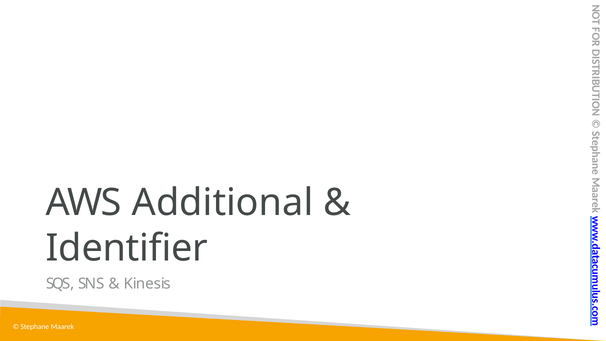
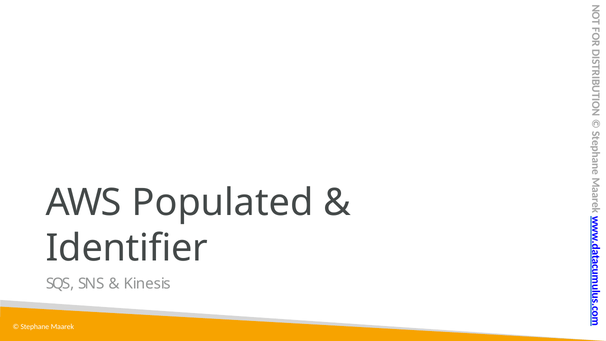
Additional: Additional -> Populated (223, 203)
